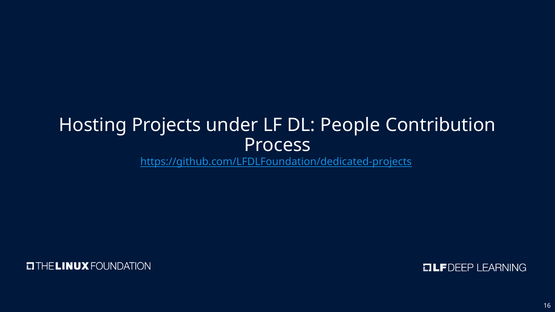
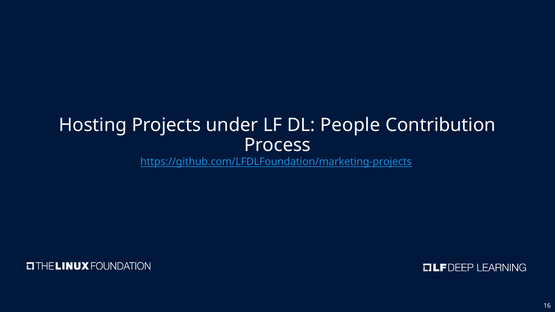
https://github.com/LFDLFoundation/dedicated-projects: https://github.com/LFDLFoundation/dedicated-projects -> https://github.com/LFDLFoundation/marketing-projects (276, 162)
